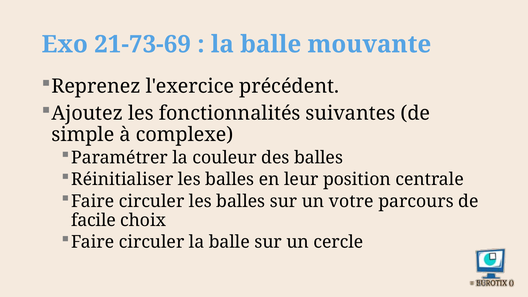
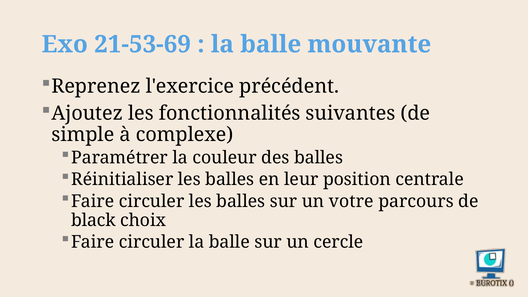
21-73-69: 21-73-69 -> 21-53-69 (143, 44)
facile: facile -> black (93, 220)
